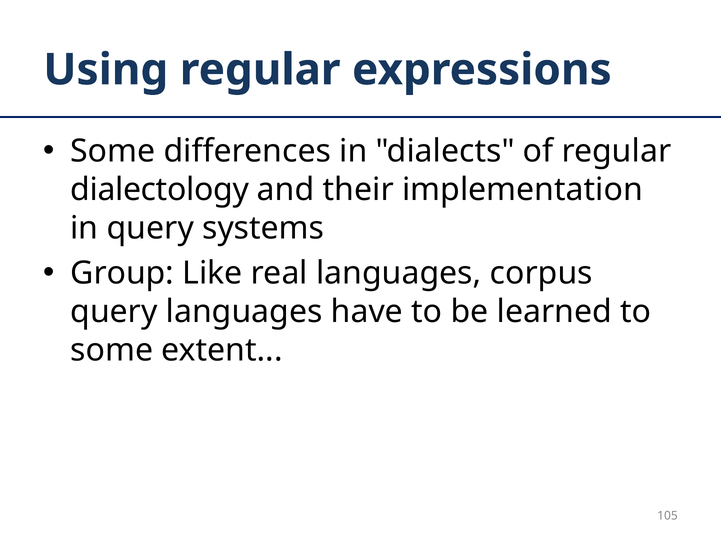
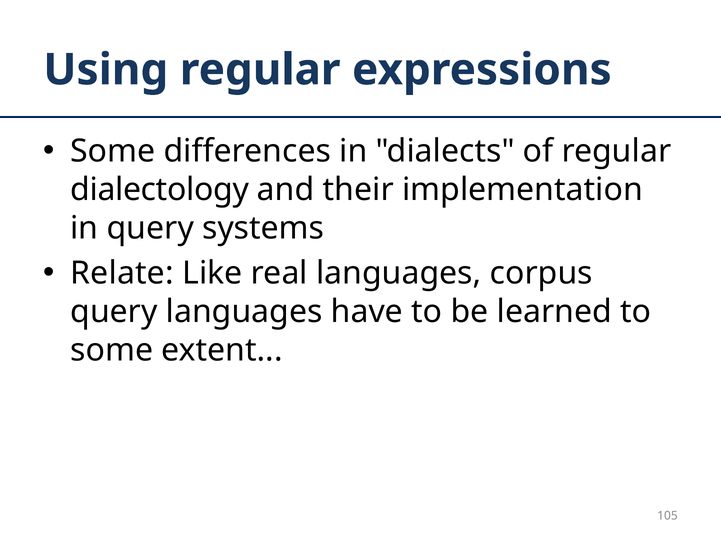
Group: Group -> Relate (122, 273)
